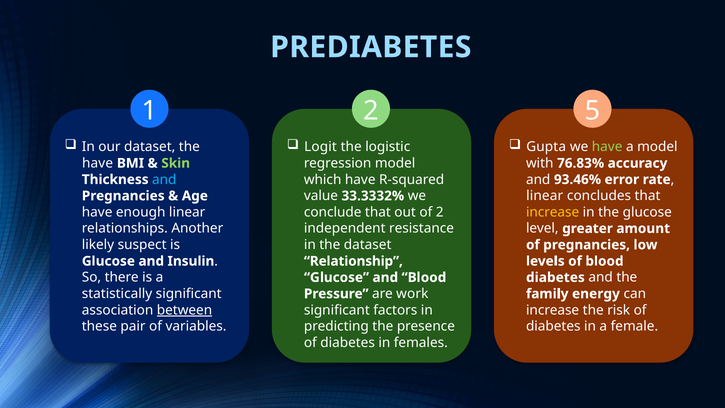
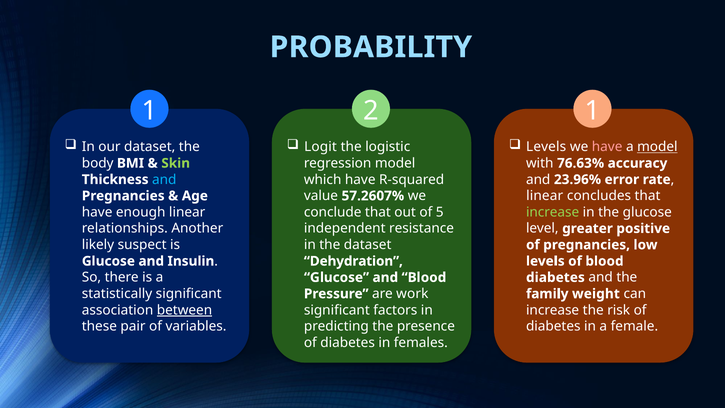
PREDIABETES: PREDIABETES -> PROBABILITY (371, 47)
2 5: 5 -> 1 (592, 111)
Gupta: Gupta -> Levels (546, 147)
have colour: light green -> pink (607, 147)
model underline: none -> present (657, 147)
have: have -> body (98, 163)
76.83%: 76.83% -> 76.63% (581, 163)
93.46%: 93.46% -> 23.96% (577, 180)
33.3332%: 33.3332% -> 57.2607% (373, 196)
of 2: 2 -> 5 (440, 212)
increase colour: yellow -> light green (553, 212)
amount: amount -> positive (643, 228)
Relationship: Relationship -> Dehydration (353, 261)
energy: energy -> weight (596, 294)
